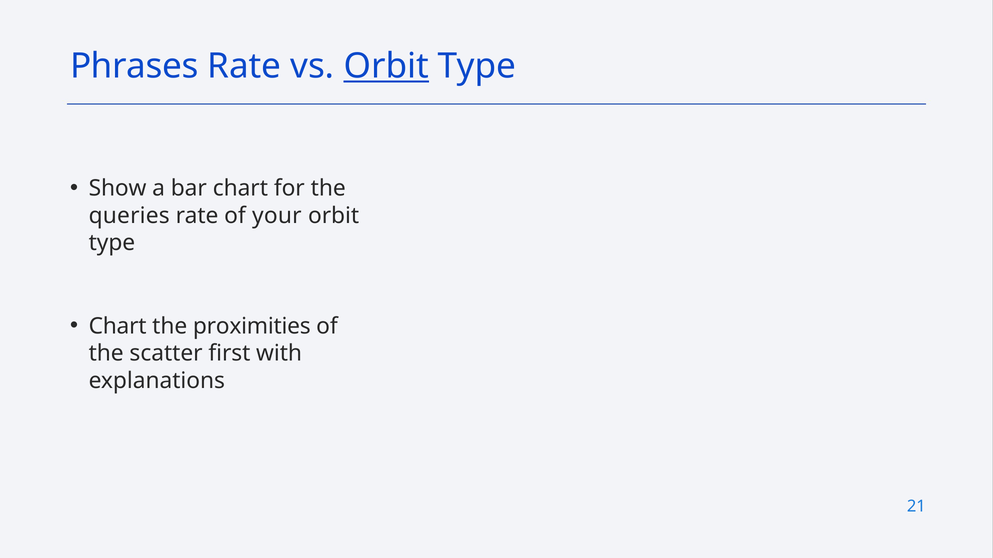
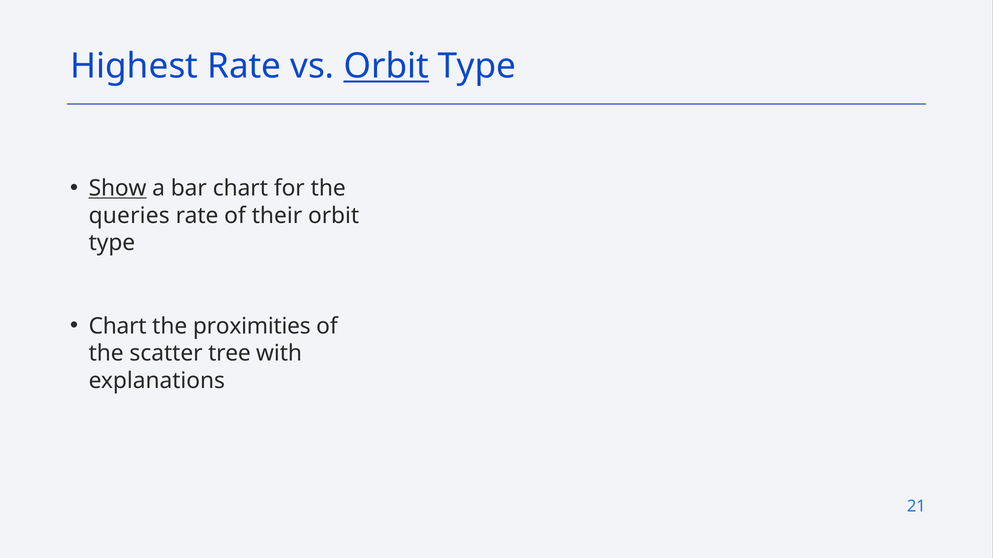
Phrases: Phrases -> Highest (134, 66)
Show underline: none -> present (118, 188)
your: your -> their (277, 216)
first: first -> tree (229, 354)
